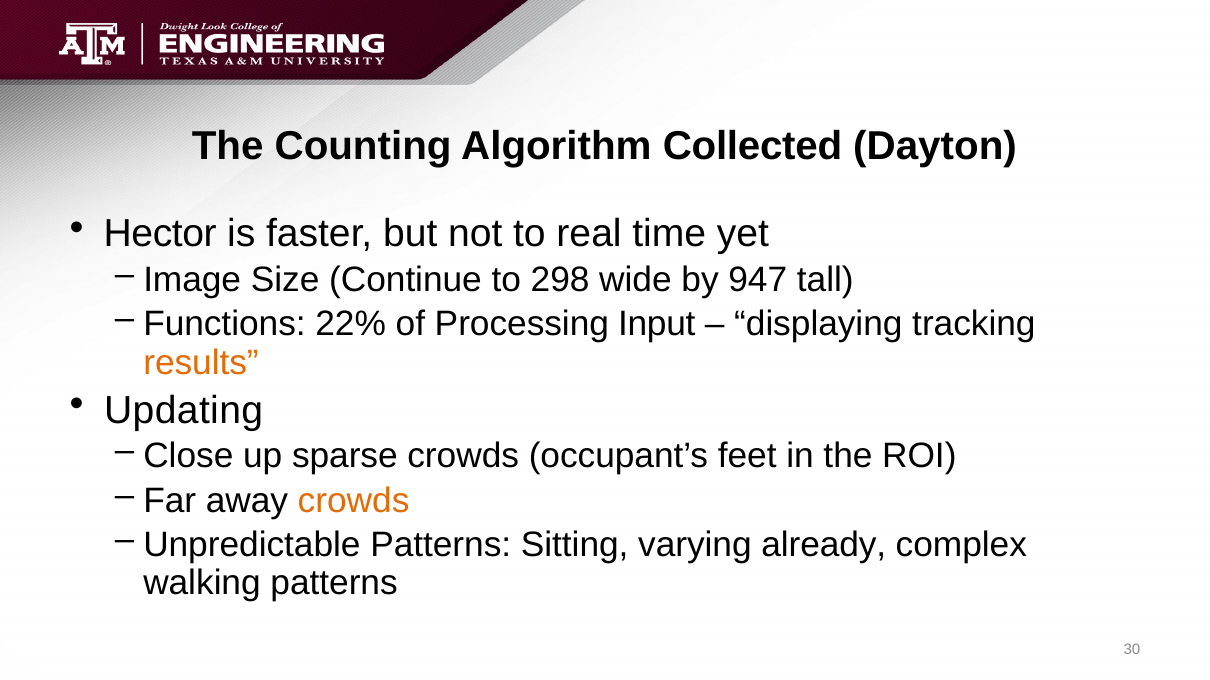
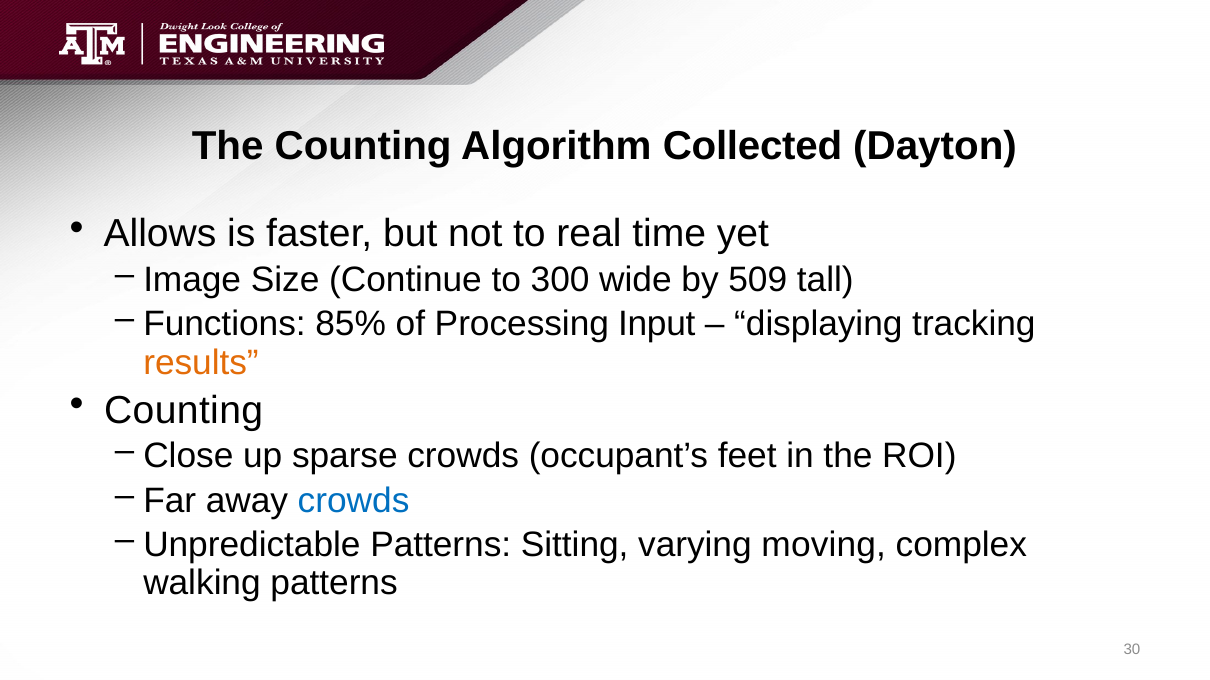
Hector: Hector -> Allows (160, 234)
298: 298 -> 300 (560, 280)
947: 947 -> 509 (758, 280)
22%: 22% -> 85% (351, 325)
Updating: Updating -> Counting (184, 411)
crowds colour: orange -> blue (354, 501)
already: already -> moving (824, 546)
